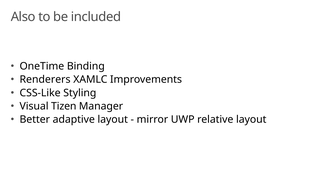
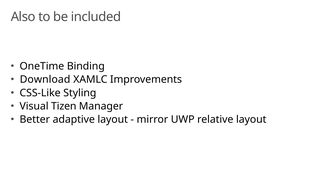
Renderers: Renderers -> Download (45, 80)
